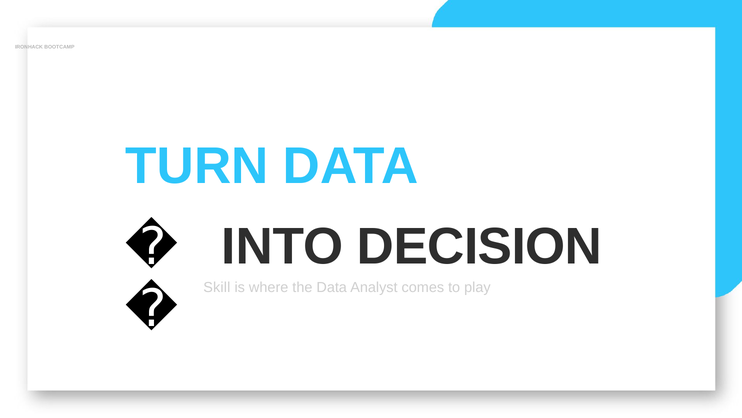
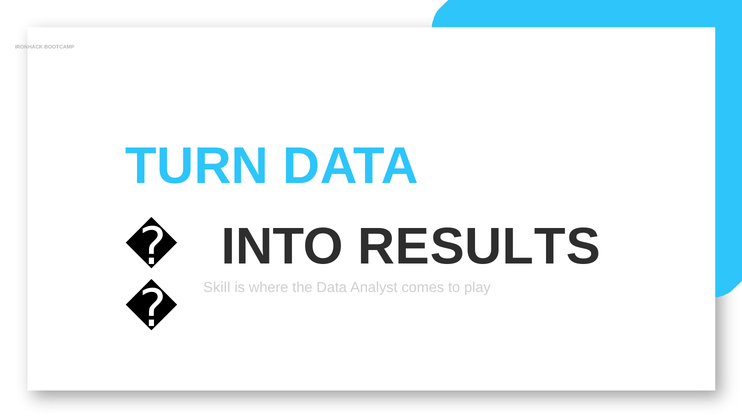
DECISION: DECISION -> RESULTS (479, 246)
